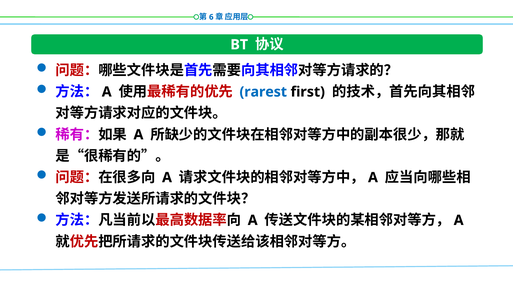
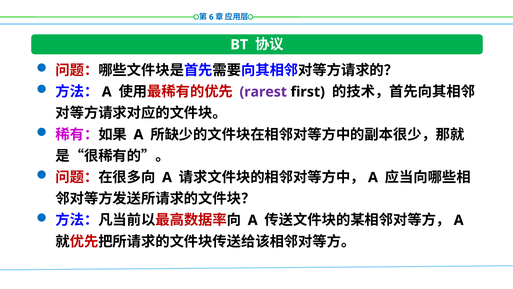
rarest colour: blue -> purple (263, 92)
